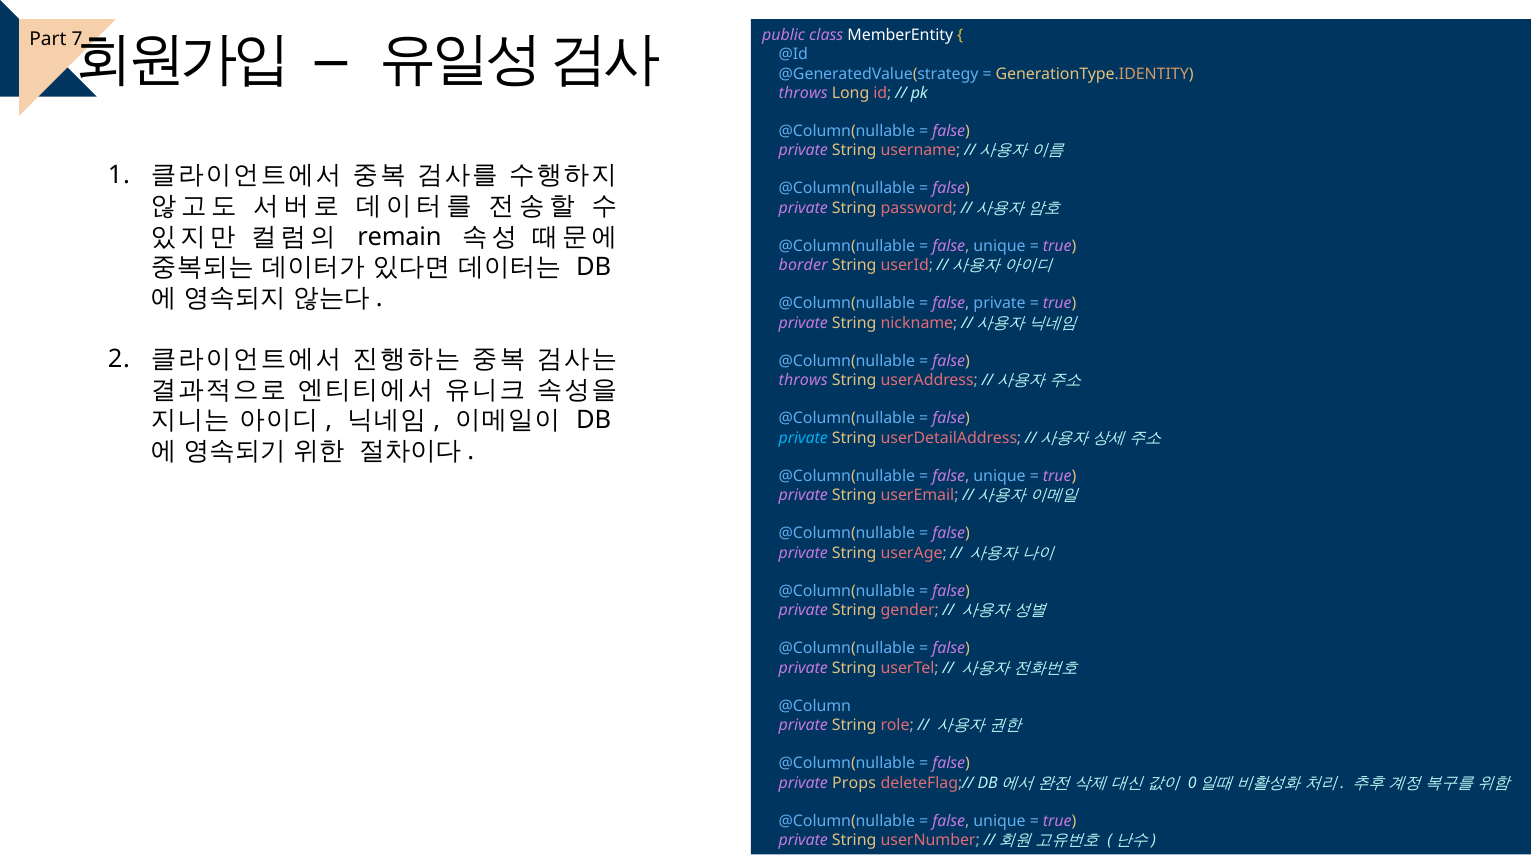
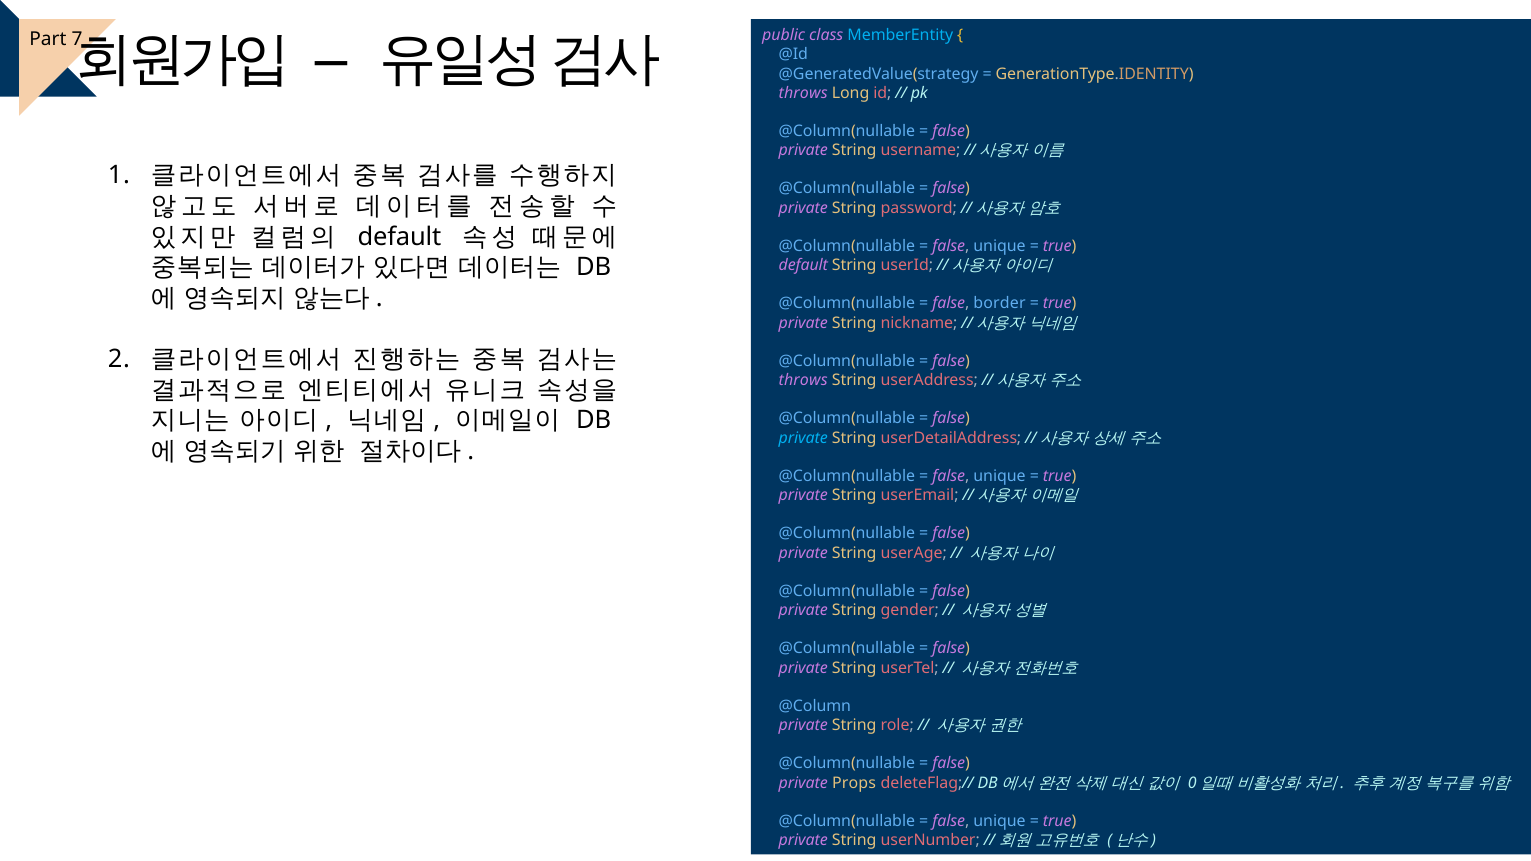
MemberEntity colour: white -> light blue (900, 35)
remain: remain -> default (399, 237)
border: border -> default (803, 265)
private: private -> border (1000, 304)
